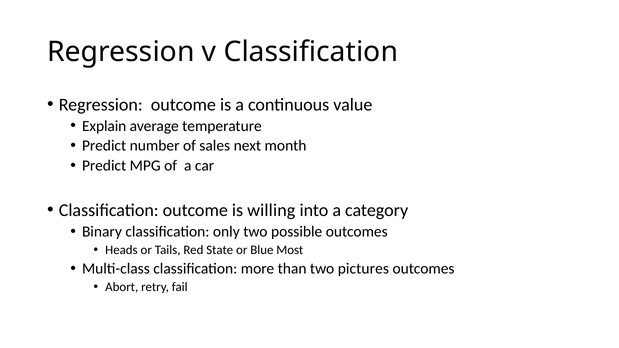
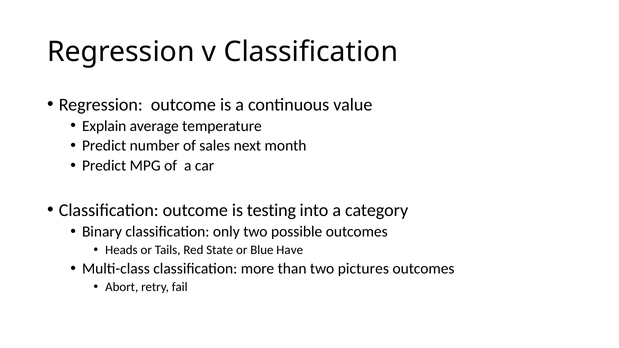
willing: willing -> testing (271, 210)
Most: Most -> Have (290, 250)
